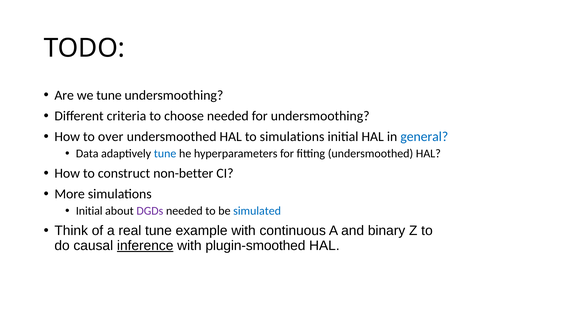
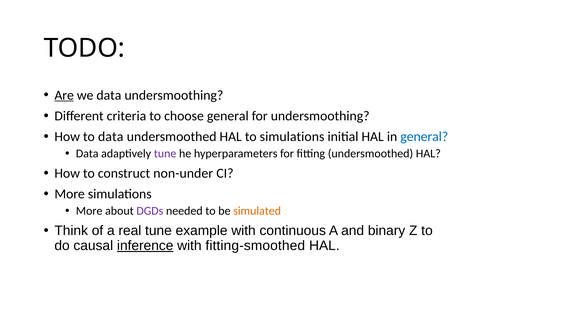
Are underline: none -> present (64, 95)
we tune: tune -> data (109, 95)
choose needed: needed -> general (228, 116)
to over: over -> data (111, 137)
tune colour: blue -> purple (165, 154)
non-better: non-better -> non-under (183, 174)
Initial: Initial -> More (89, 211)
simulated colour: blue -> orange (257, 211)
plugin-smoothed: plugin-smoothed -> fitting-smoothed (255, 246)
